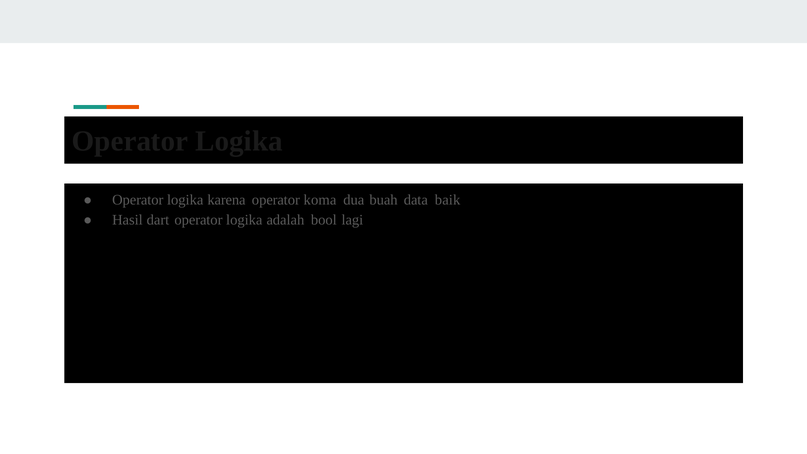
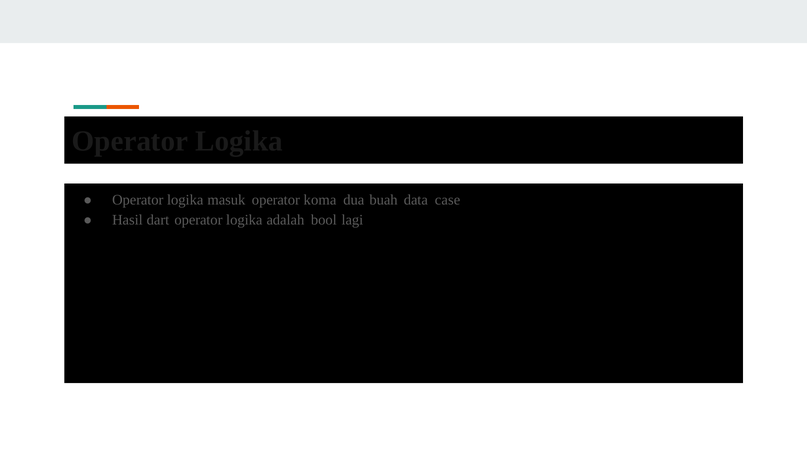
karena: karena -> masuk (226, 200)
baik: baik -> case (448, 200)
